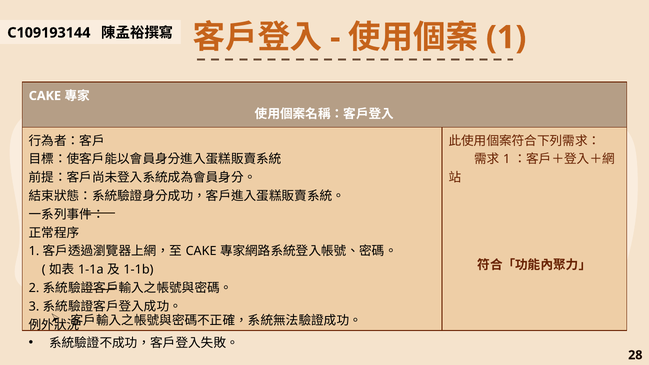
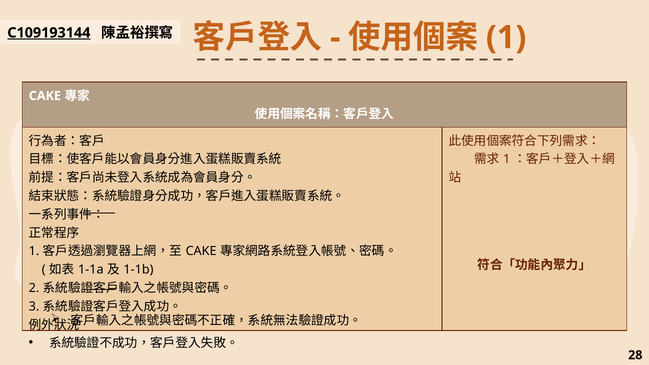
C109193144 underline: none -> present (49, 33)
